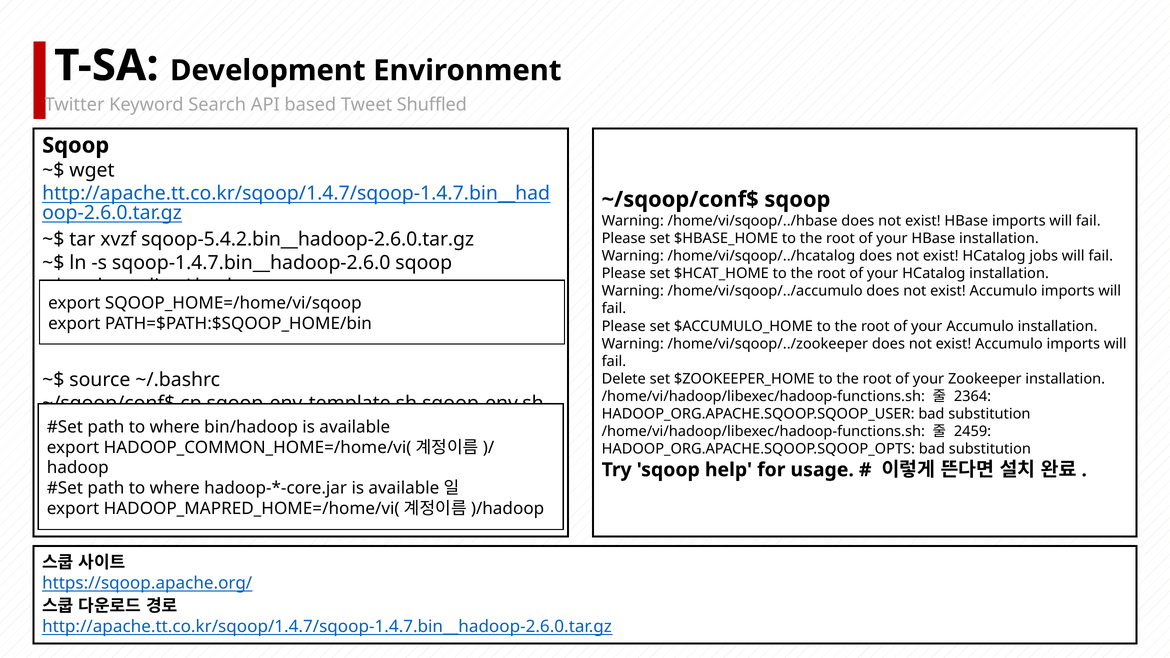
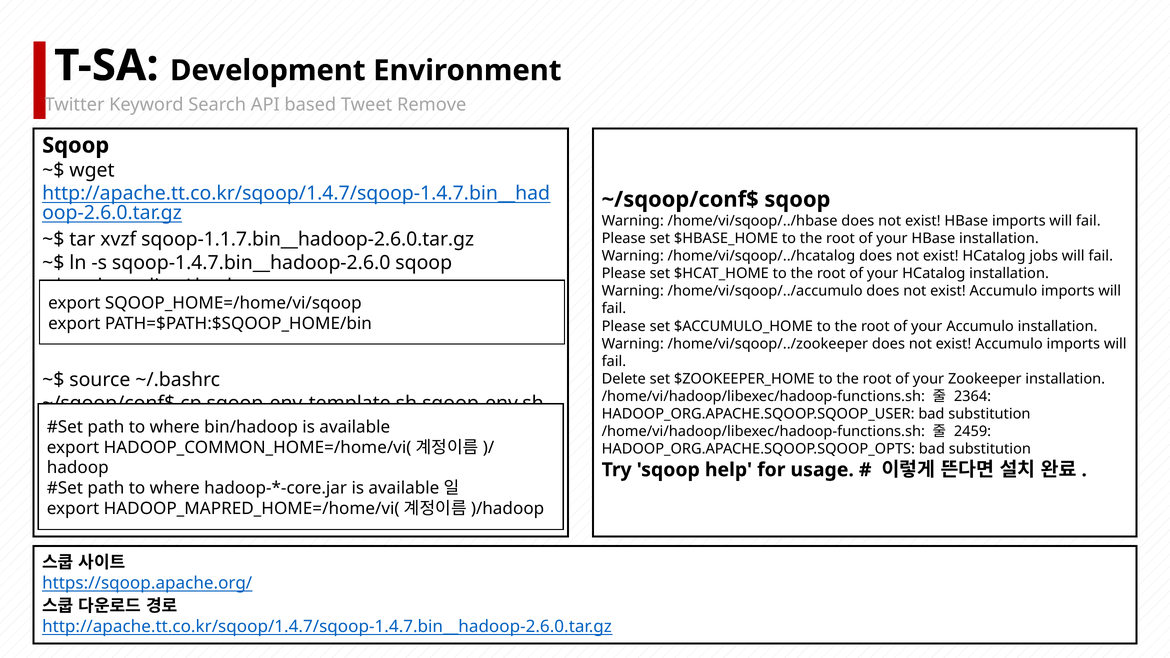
Shuffled: Shuffled -> Remove (432, 105)
sqoop-5.4.2.bin__hadoop-2.6.0.tar.gz: sqoop-5.4.2.bin__hadoop-2.6.0.tar.gz -> sqoop-1.1.7.bin__hadoop-2.6.0.tar.gz (308, 239)
